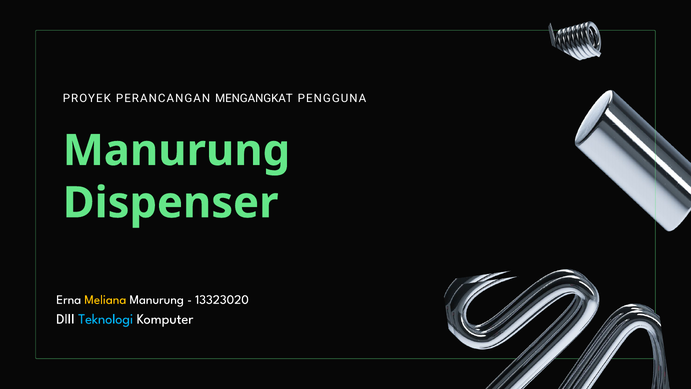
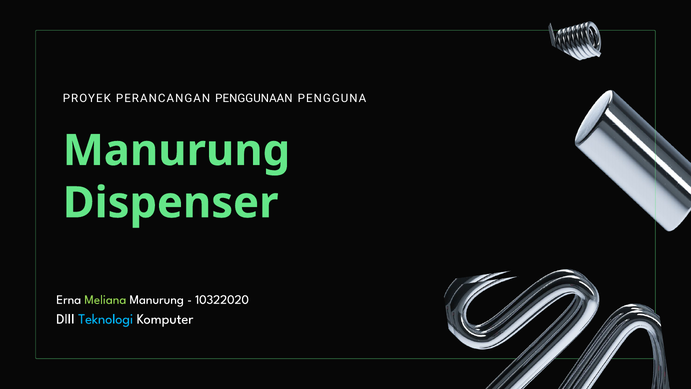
MENGANGKAT: MENGANGKAT -> PENGGUNAAN (254, 98)
Meliana colour: yellow -> light green (105, 299)
13323020: 13323020 -> 10322020 (222, 299)
